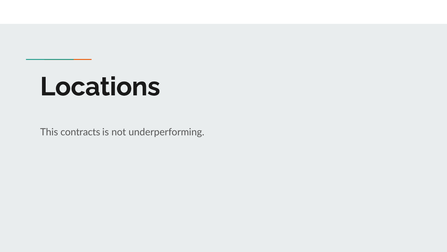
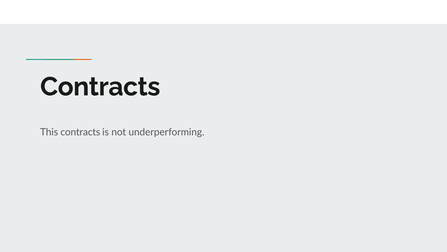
Locations: Locations -> Contracts (100, 87)
